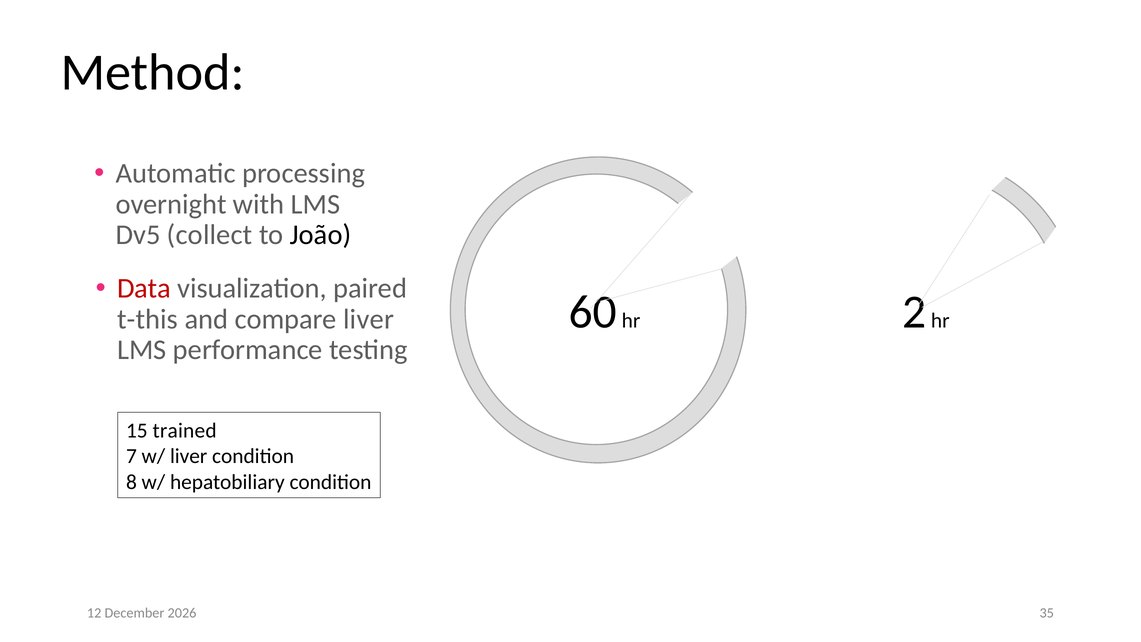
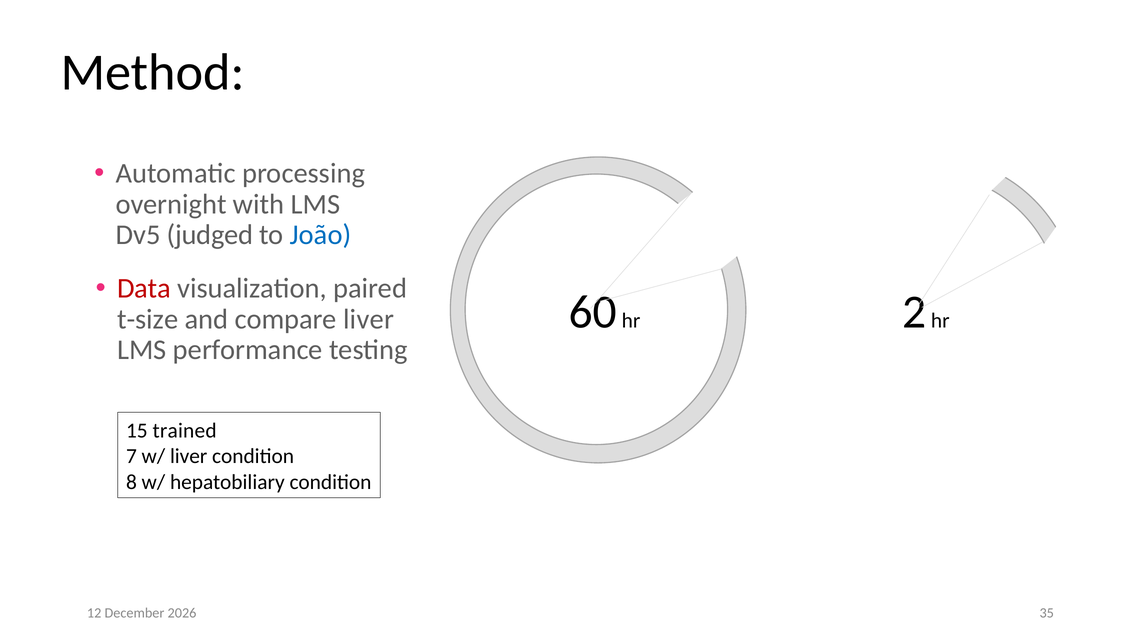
collect: collect -> judged (210, 235)
João colour: black -> blue (321, 235)
t-this: t-this -> t-size (148, 319)
